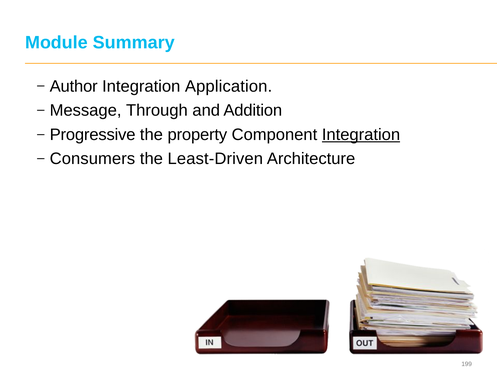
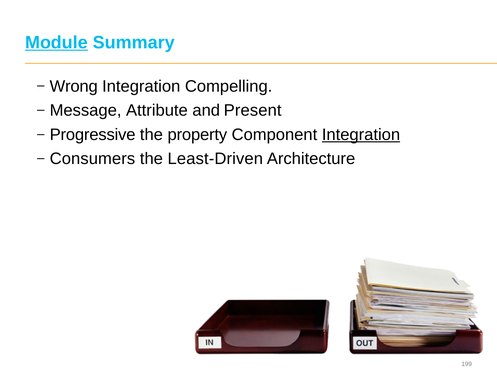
Module underline: none -> present (56, 42)
Author: Author -> Wrong (74, 86)
Application: Application -> Compelling (229, 86)
Through: Through -> Attribute (157, 110)
Addition: Addition -> Present (253, 110)
